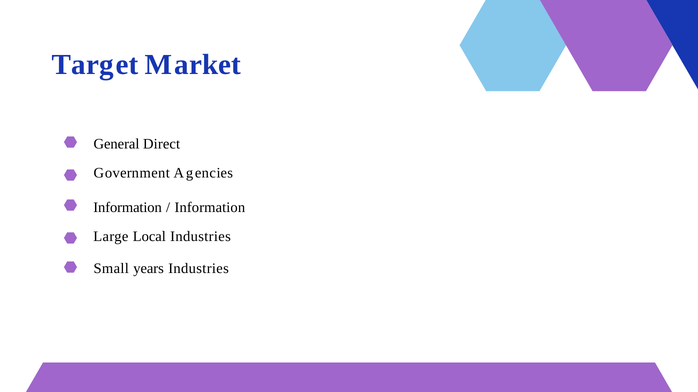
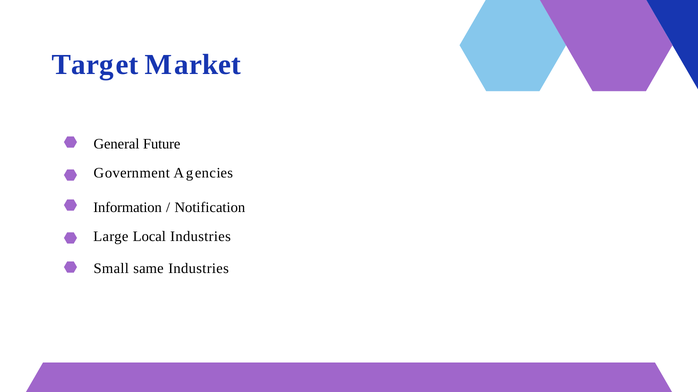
Direct: Direct -> Future (162, 144)
Information: Information -> Notification (210, 208)
years: years -> same (148, 269)
